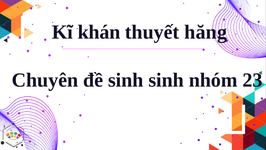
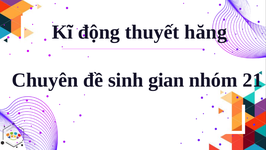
khán: khán -> động (99, 32)
sinh sinh: sinh -> gian (166, 80)
23: 23 -> 21 (253, 80)
